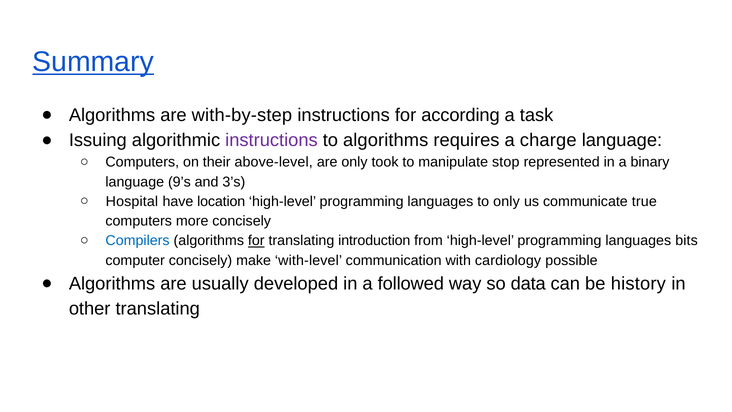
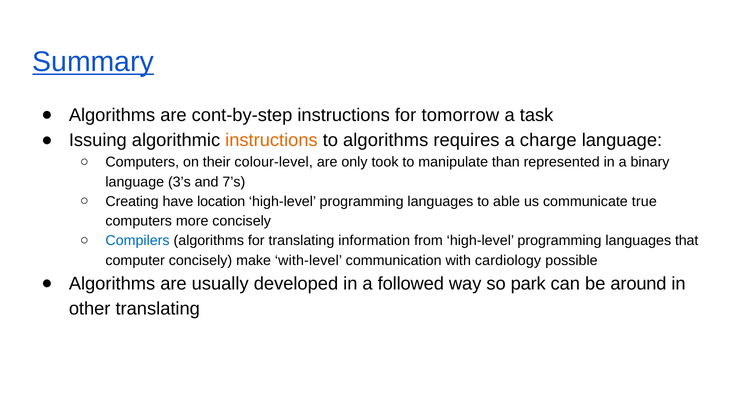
with-by-step: with-by-step -> cont-by-step (242, 115)
according: according -> tomorrow (460, 115)
instructions colour: purple -> orange (271, 140)
above-level: above-level -> colour-level (274, 162)
stop: stop -> than (506, 162)
9’s: 9’s -> 3’s (179, 182)
3’s: 3’s -> 7’s (234, 182)
Hospital: Hospital -> Creating (132, 201)
to only: only -> able (507, 201)
for underline: present -> none (256, 241)
introduction: introduction -> information (374, 241)
bits: bits -> that (687, 241)
data: data -> park (528, 283)
history: history -> around (639, 283)
